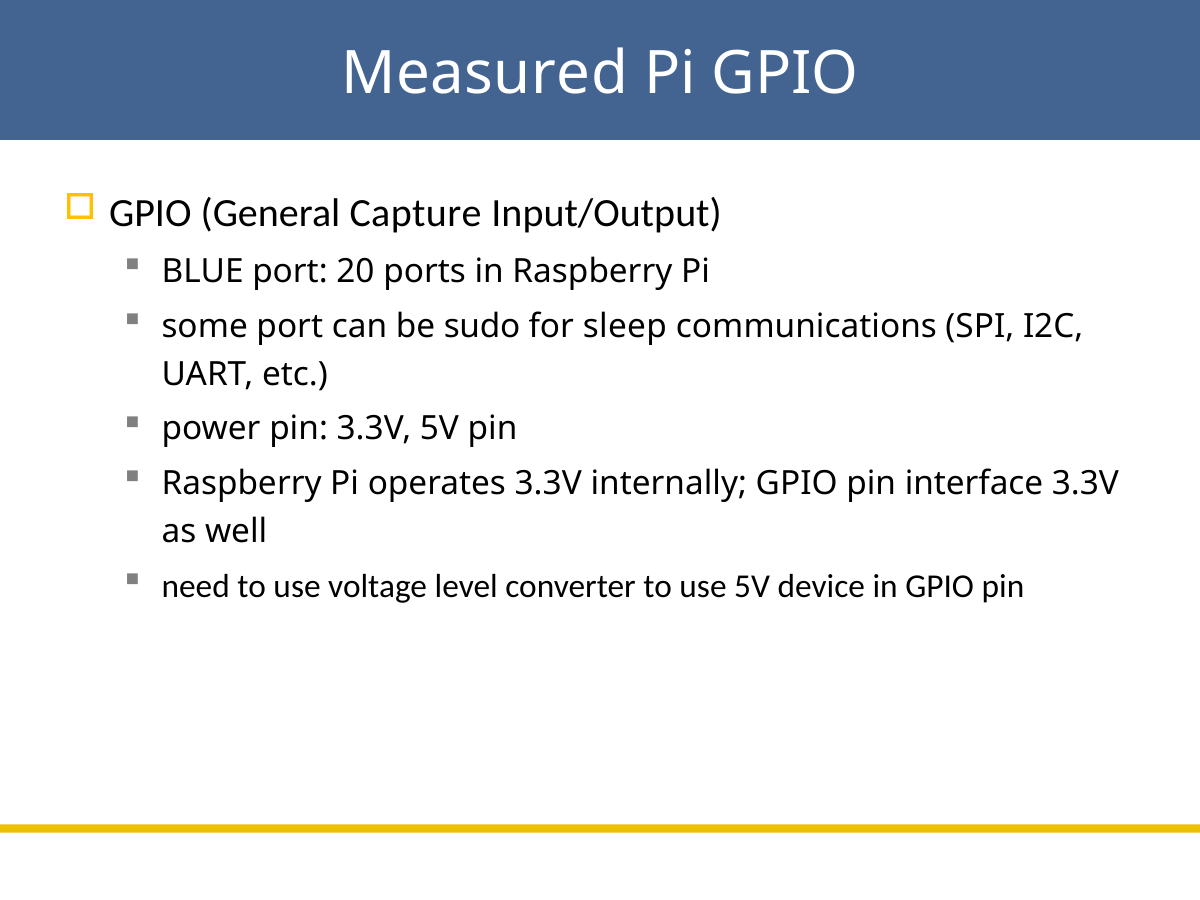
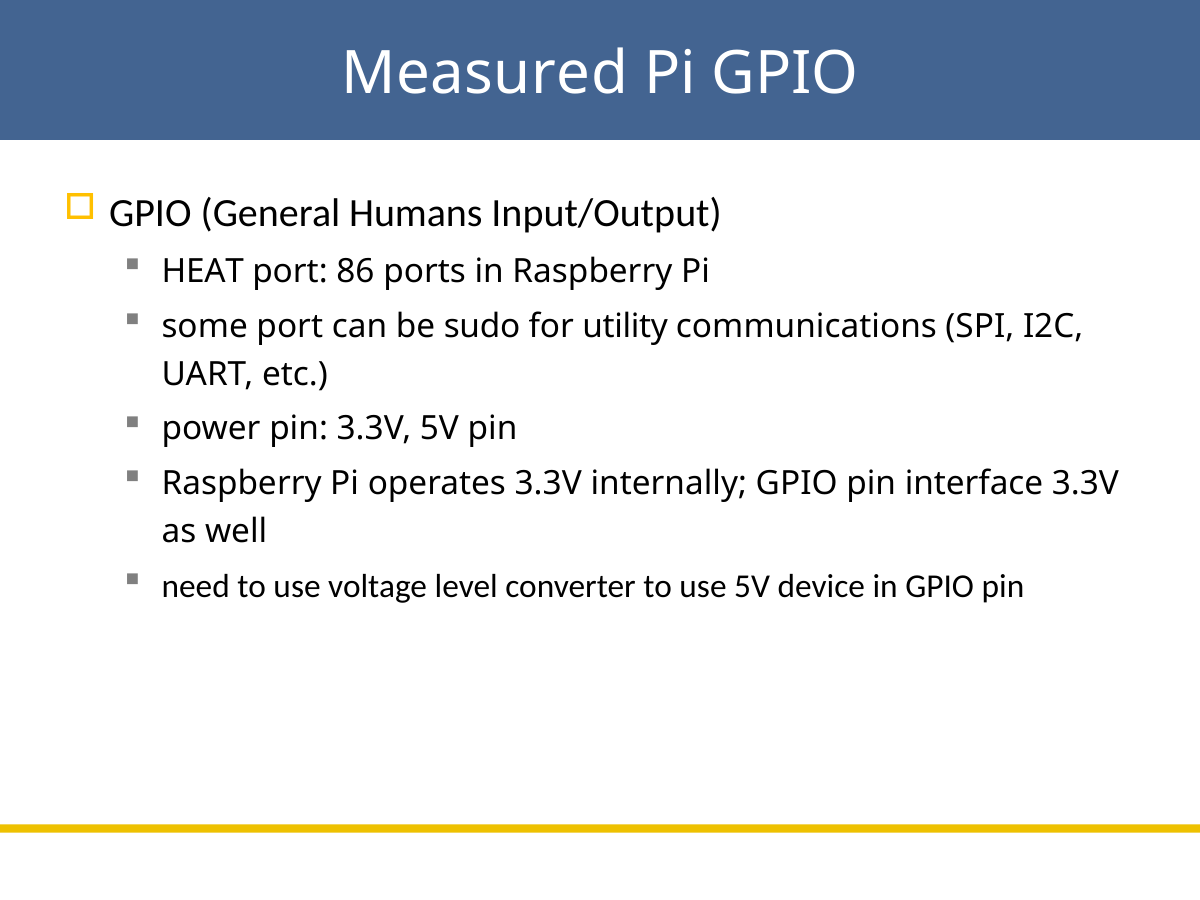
Capture: Capture -> Humans (416, 213)
BLUE: BLUE -> HEAT (203, 271)
20: 20 -> 86 (356, 271)
sleep: sleep -> utility (625, 326)
